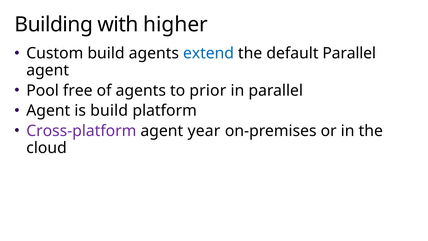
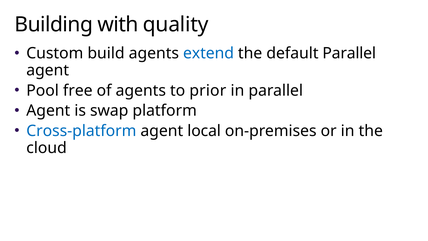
higher: higher -> quality (176, 25)
is build: build -> swap (109, 111)
Cross-platform colour: purple -> blue (81, 131)
year: year -> local (204, 131)
